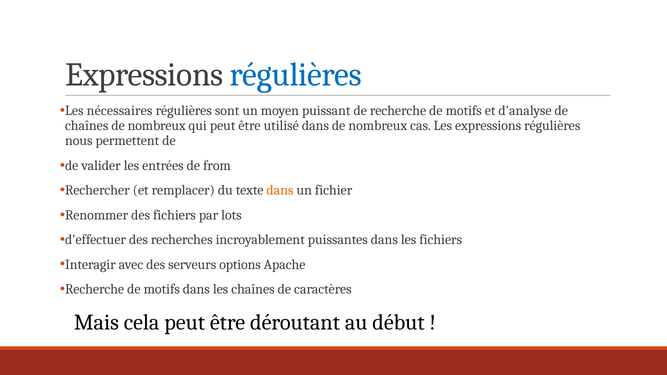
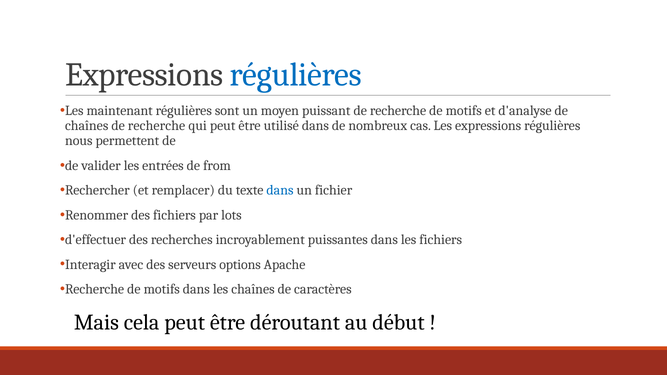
nécessaires: nécessaires -> maintenant (120, 111)
chaînes de nombreux: nombreux -> recherche (157, 126)
dans colour: orange -> blue (280, 190)
